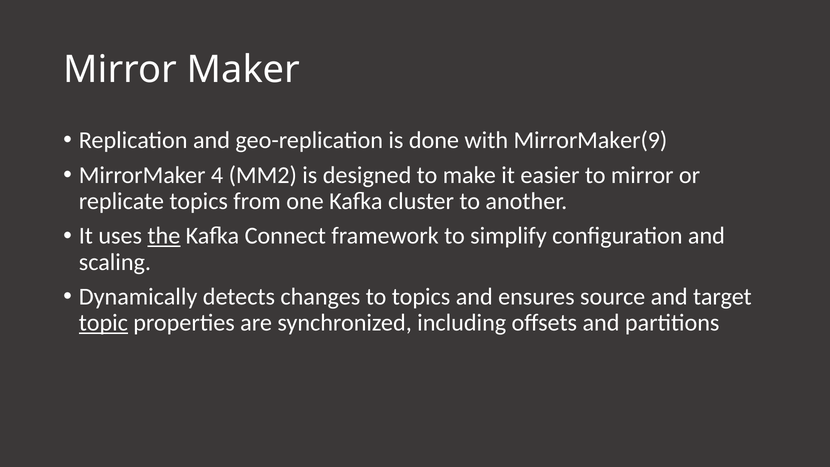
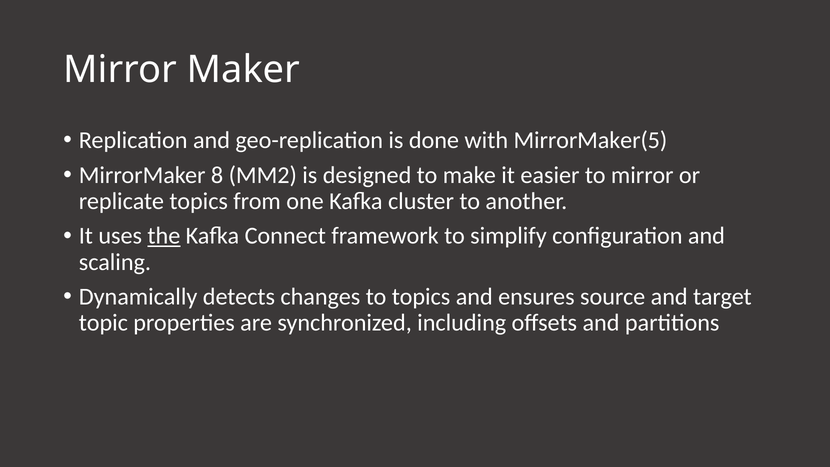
MirrorMaker(9: MirrorMaker(9 -> MirrorMaker(5 (590, 140)
4: 4 -> 8 (217, 175)
topic underline: present -> none (103, 323)
